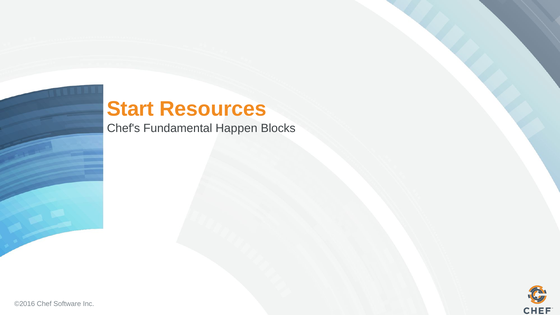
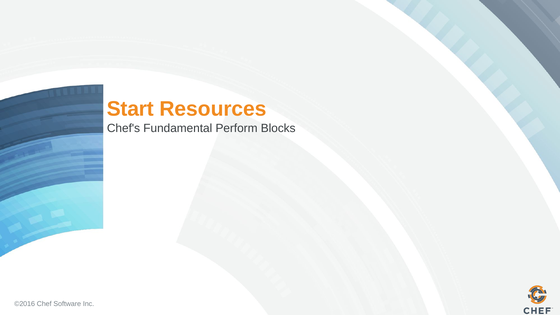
Happen: Happen -> Perform (237, 128)
